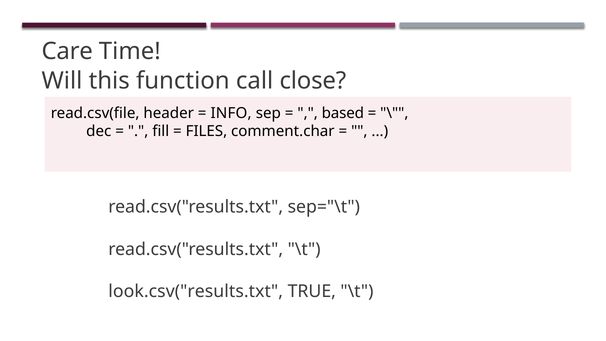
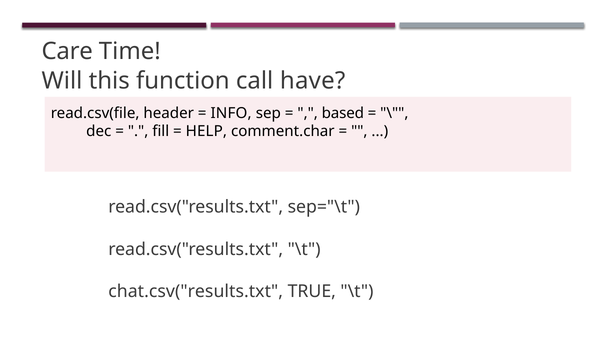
close: close -> have (313, 81)
FILES: FILES -> HELP (206, 131)
look.csv("results.txt: look.csv("results.txt -> chat.csv("results.txt (196, 292)
